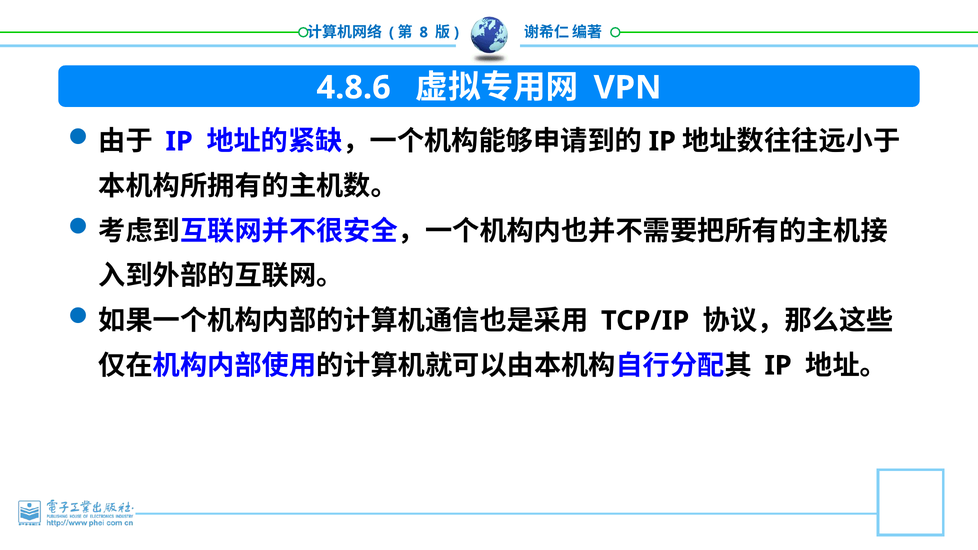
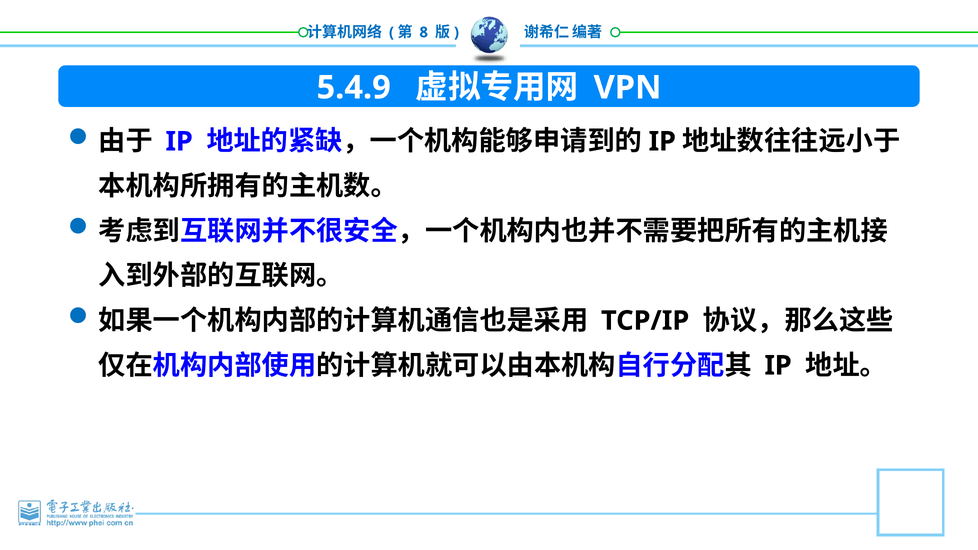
4.8.6: 4.8.6 -> 5.4.9 (354, 88)
